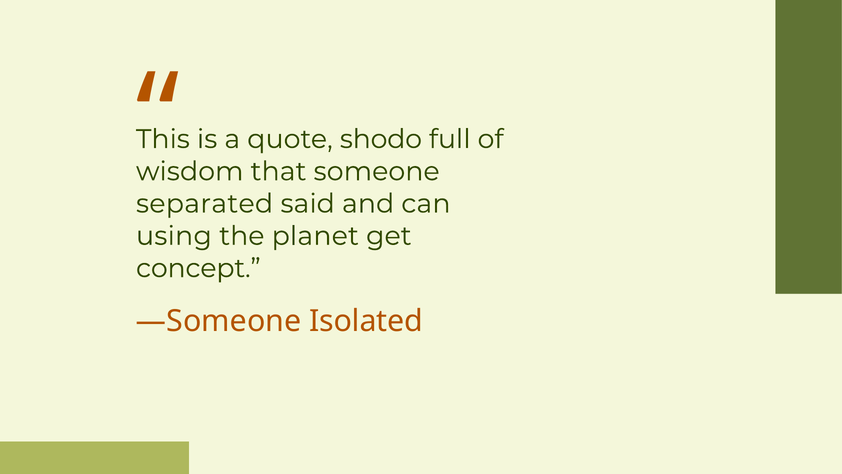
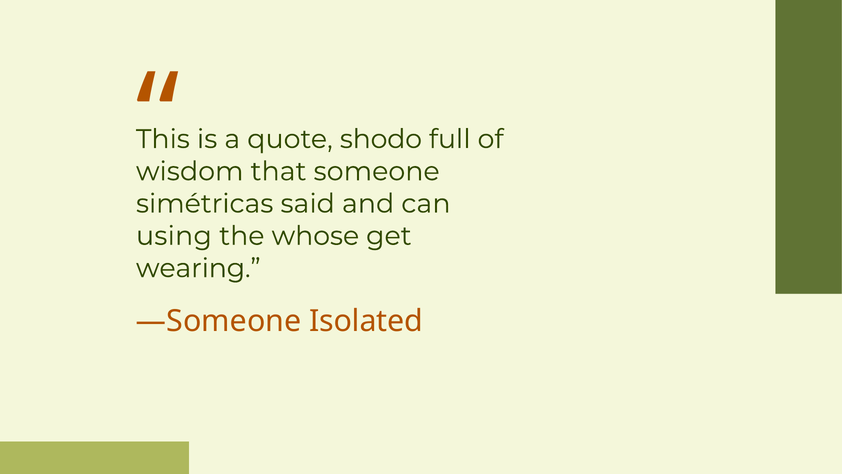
separated: separated -> simétricas (205, 204)
planet: planet -> whose (315, 236)
concept: concept -> wearing (198, 268)
